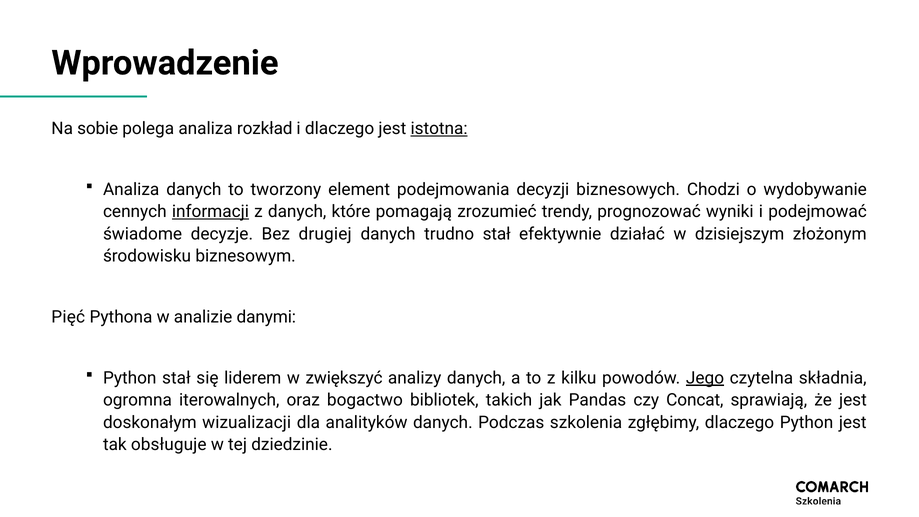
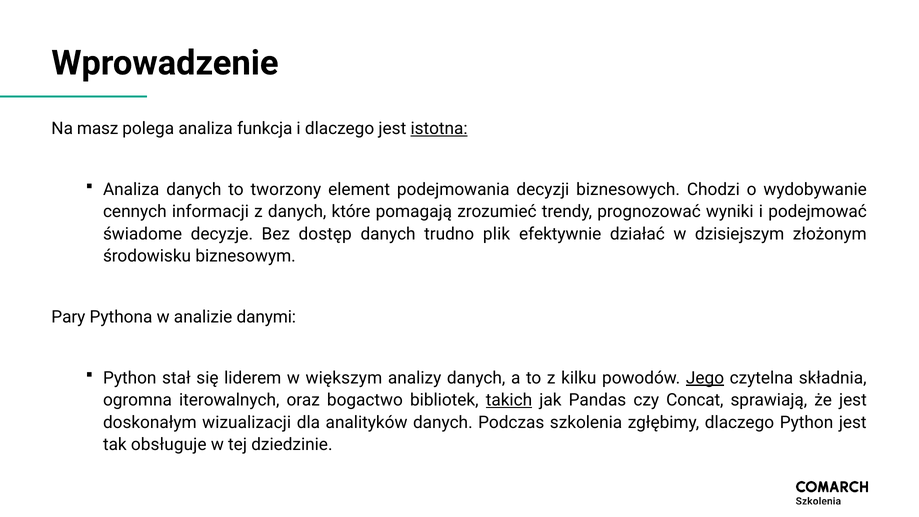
sobie: sobie -> masz (98, 129)
rozkład: rozkład -> funkcja (265, 129)
informacji underline: present -> none (210, 212)
drugiej: drugiej -> dostęp (325, 234)
trudno stał: stał -> plik (497, 234)
Pięć: Pięć -> Pary (68, 317)
zwiększyć: zwiększyć -> większym (344, 378)
takich underline: none -> present (509, 400)
